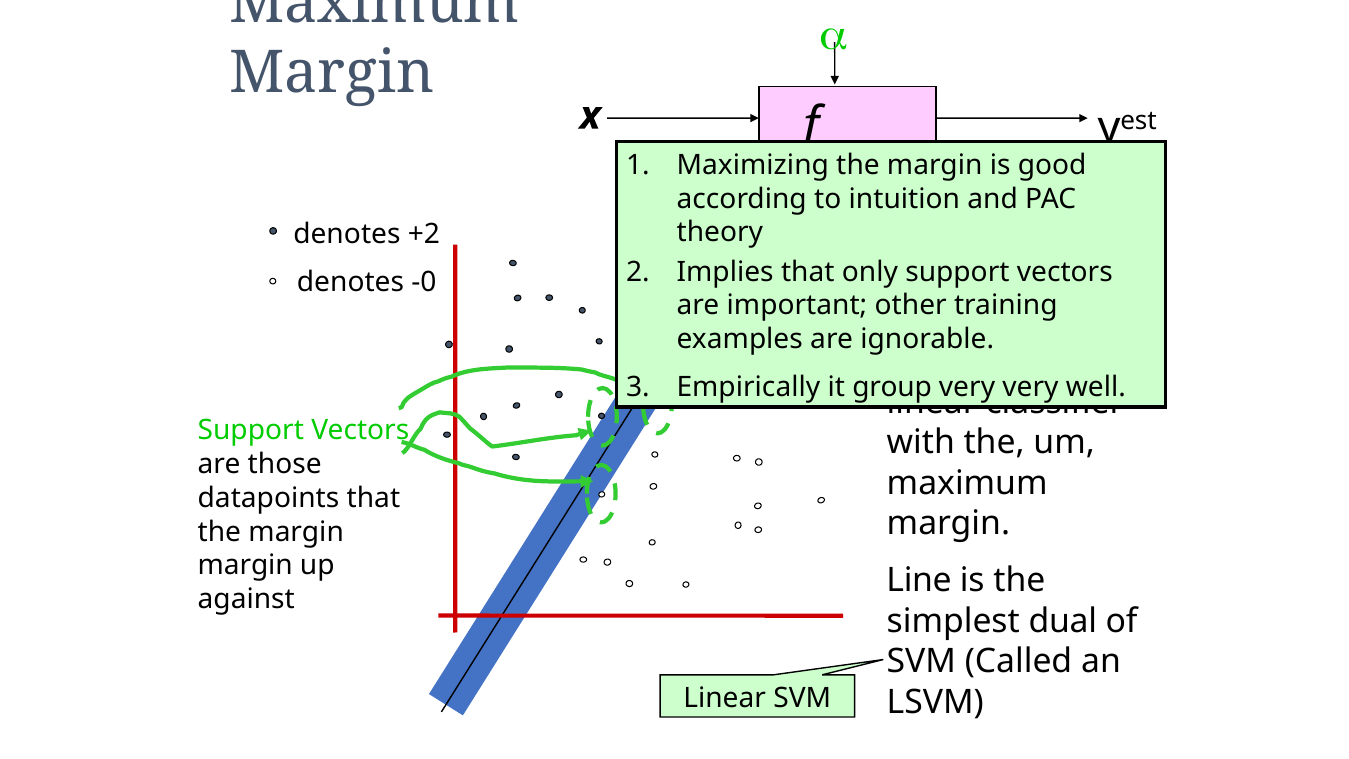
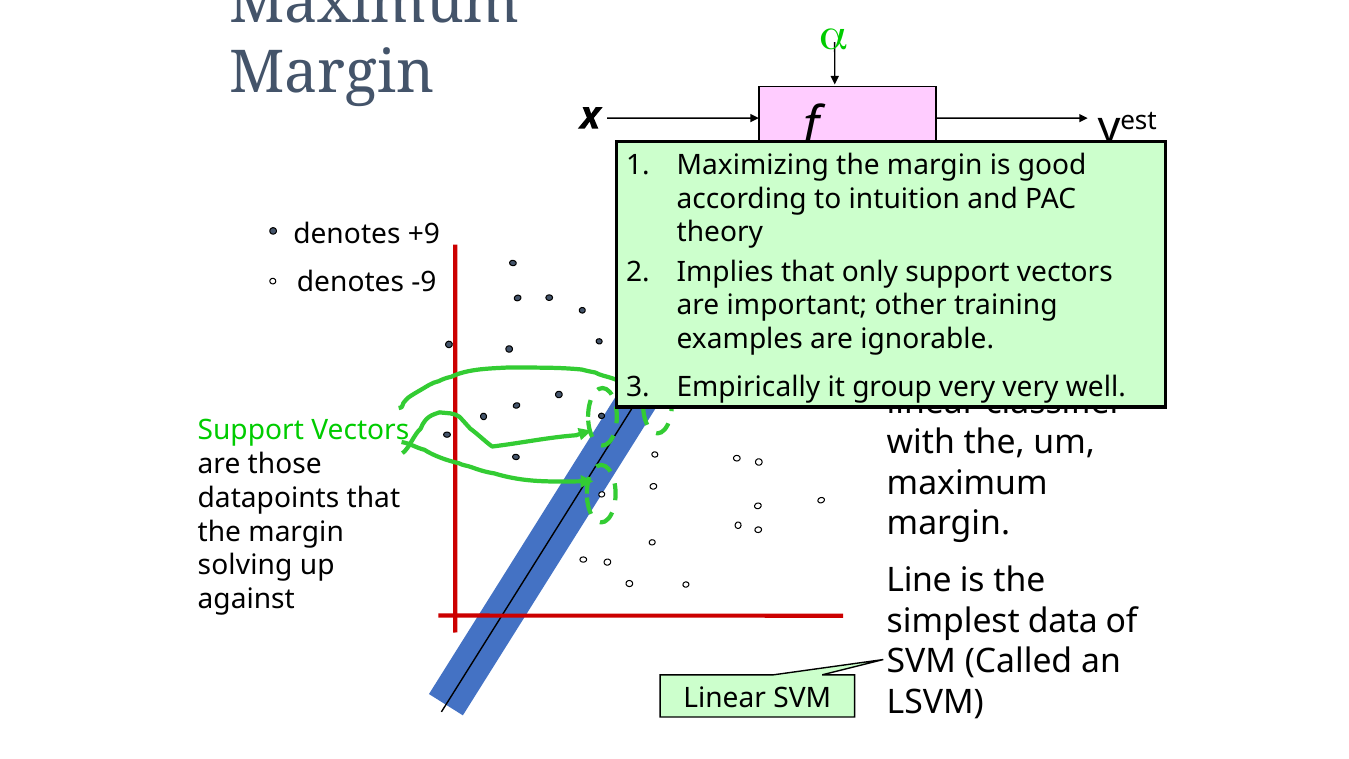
+2: +2 -> +9 (424, 235)
-0: -0 -> -9 (424, 282)
margin: margin -> solving (245, 565)
dual: dual -> data (1063, 621)
